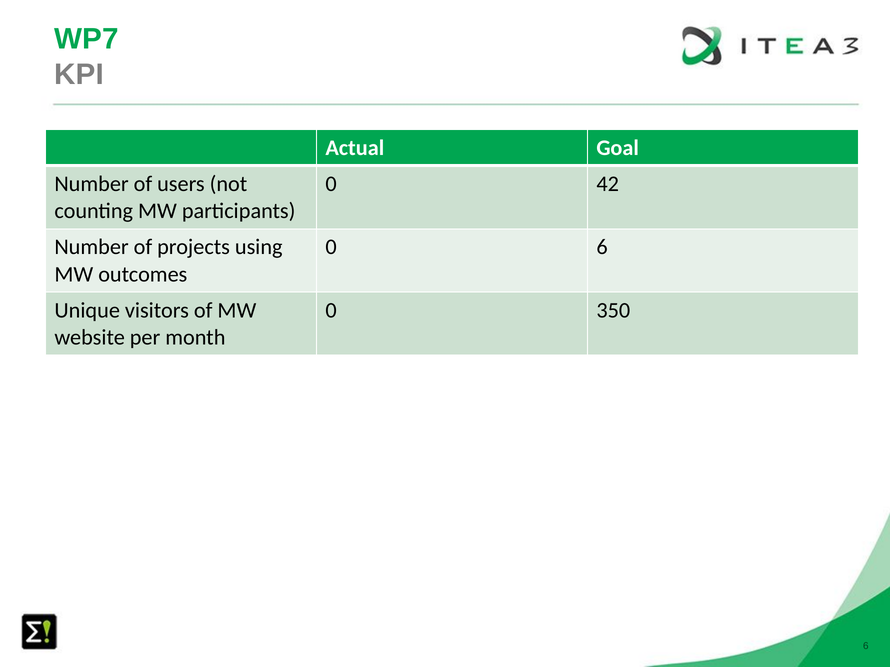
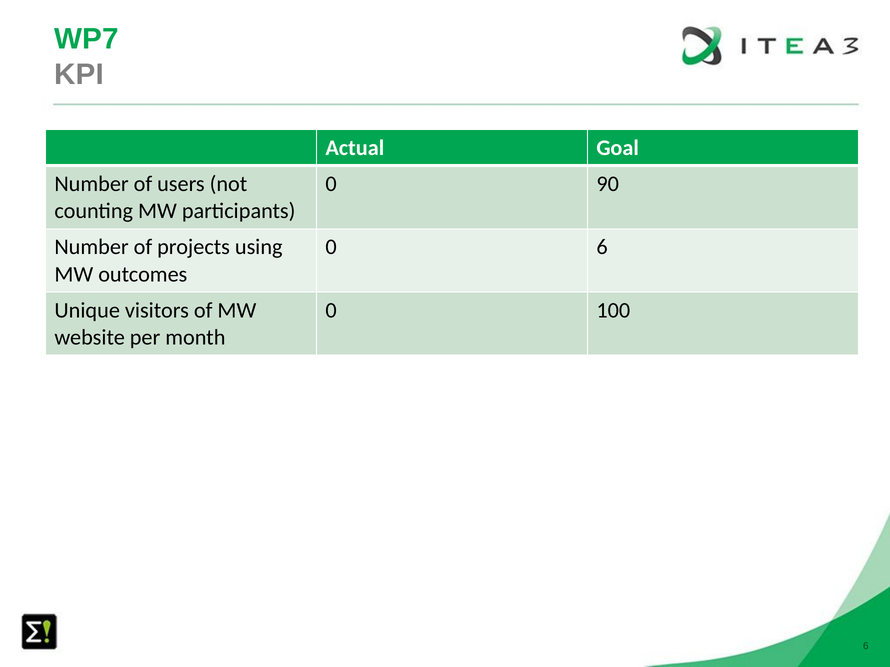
42: 42 -> 90 (608, 184)
350: 350 -> 100 (613, 311)
